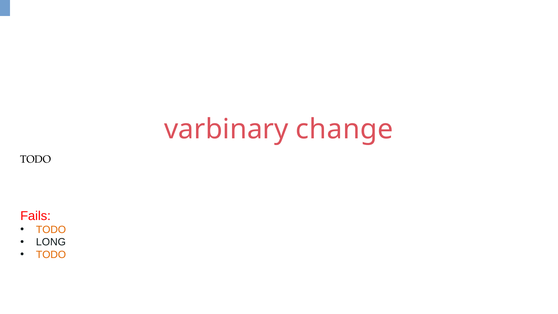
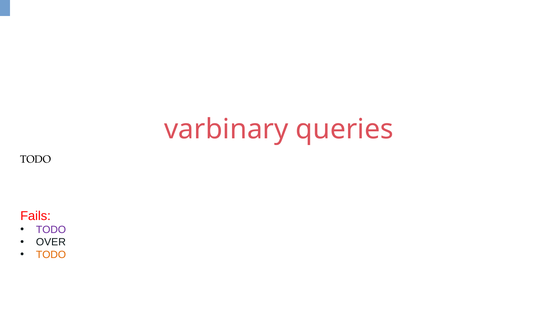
change: change -> queries (345, 129)
TODO colour: orange -> purple (51, 230)
LONG: LONG -> OVER (51, 242)
